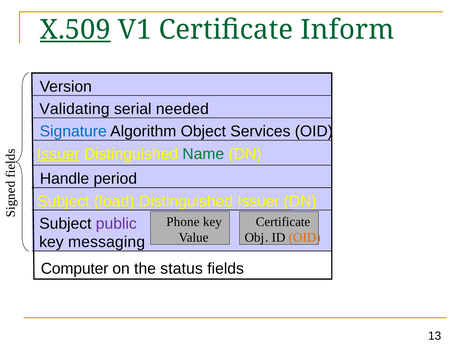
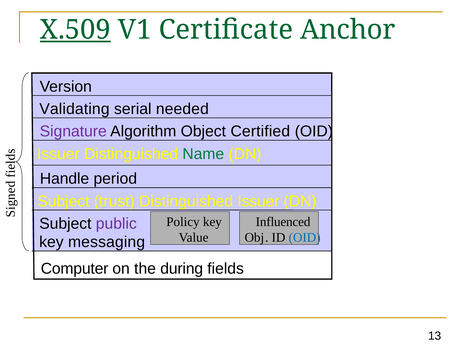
Inform: Inform -> Anchor (348, 30)
Signature colour: blue -> purple (73, 131)
Services: Services -> Certified (260, 131)
Issuer underline: present -> none (58, 154)
load: load -> trust (114, 201)
Phone: Phone -> Policy (183, 222)
Certificate: Certificate -> Influenced (283, 222)
OID colour: orange -> blue (305, 237)
status: status -> during (182, 268)
